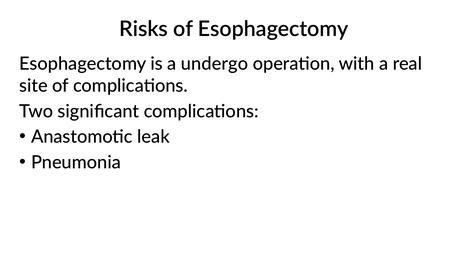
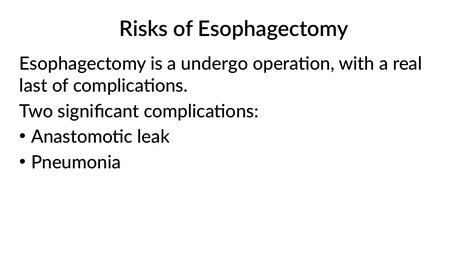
site: site -> last (33, 86)
